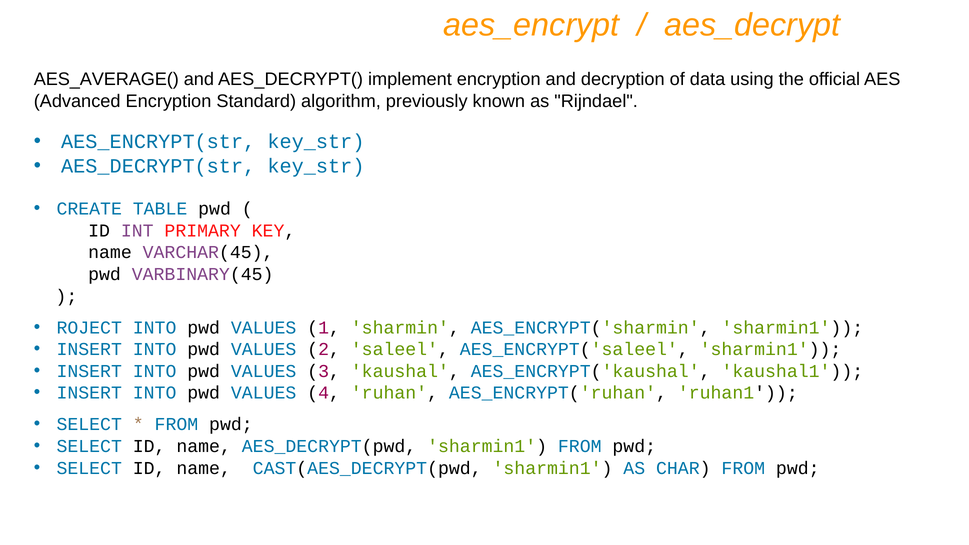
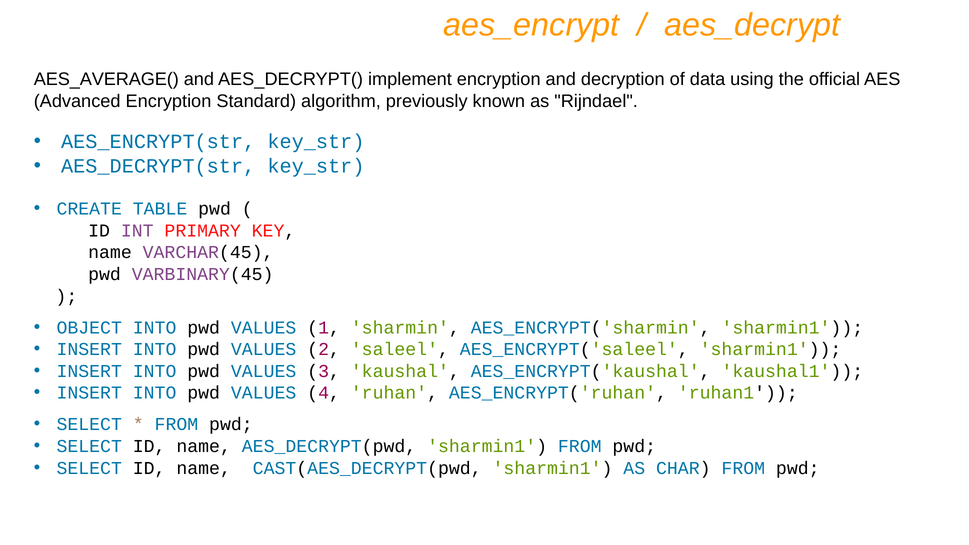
ROJECT: ROJECT -> OBJECT (89, 328)
